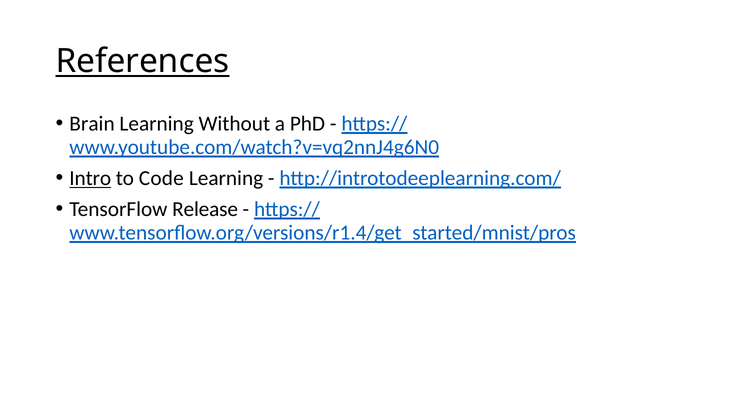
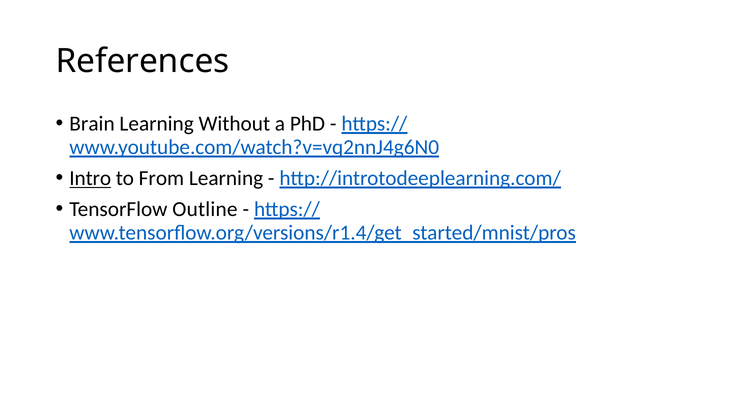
References underline: present -> none (143, 61)
Code: Code -> From (161, 178)
Release: Release -> Outline (205, 209)
